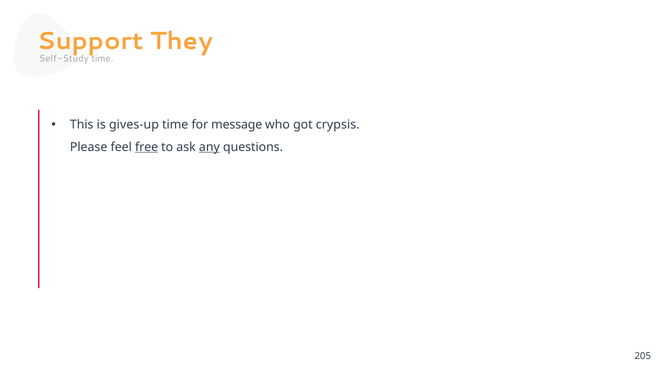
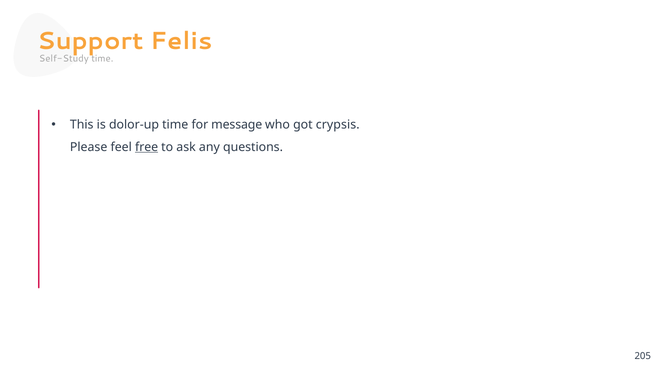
They: They -> Felis (181, 41)
gives-up: gives-up -> dolor-up (134, 125)
any underline: present -> none (209, 147)
